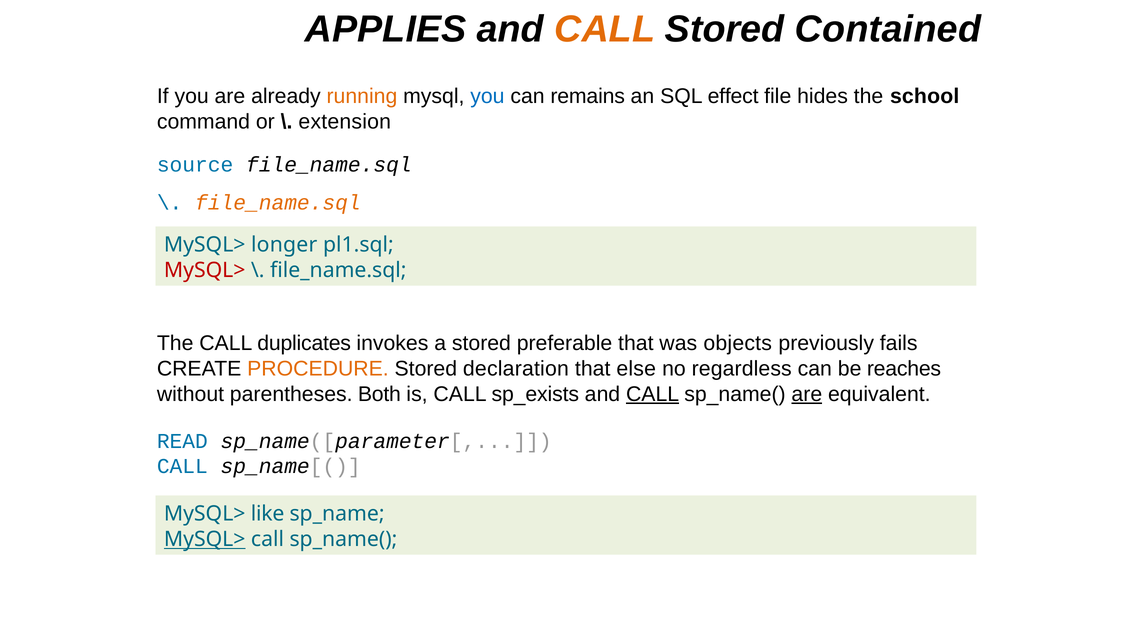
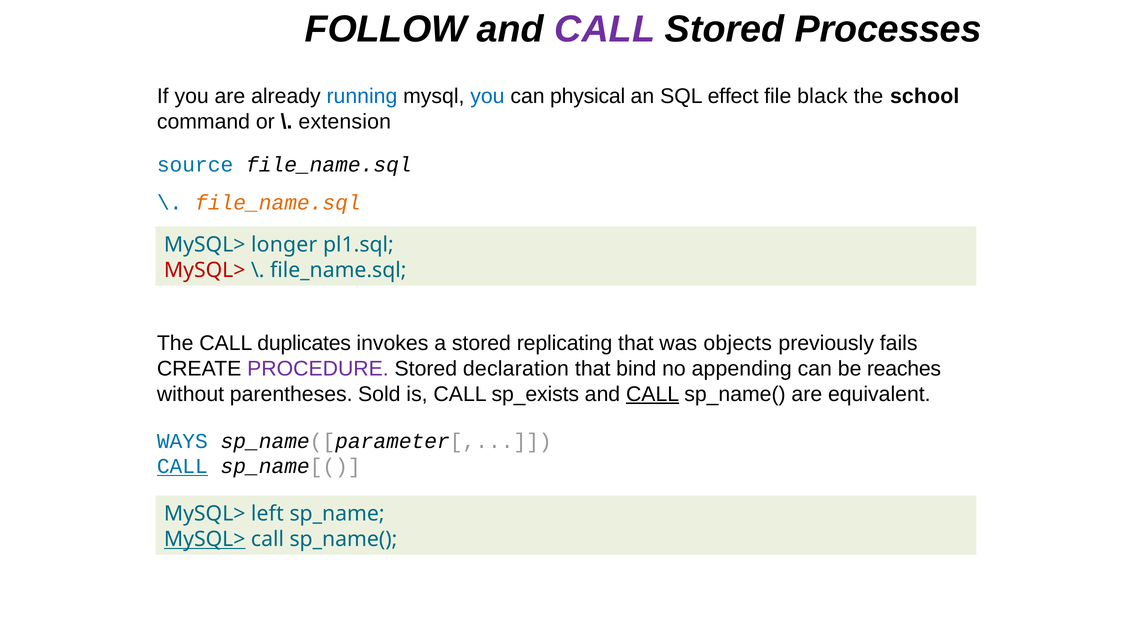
APPLIES: APPLIES -> FOLLOW (386, 29)
CALL colour: orange -> purple (605, 29)
Contained: Contained -> Processes (888, 29)
running colour: orange -> blue (362, 96)
remains: remains -> physical (588, 96)
hides: hides -> black (822, 96)
preferable: preferable -> replicating (565, 343)
PROCEDURE colour: orange -> purple (318, 369)
else: else -> bind (636, 369)
regardless: regardless -> appending (742, 369)
Both: Both -> Sold (379, 394)
are underline: present -> none (807, 394)
READ: READ -> WAYS (182, 441)
CALL underline: none -> present (182, 466)
like: like -> left (267, 514)
